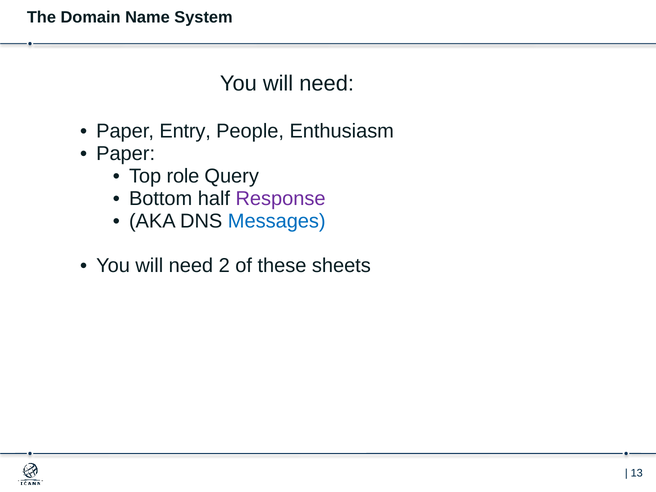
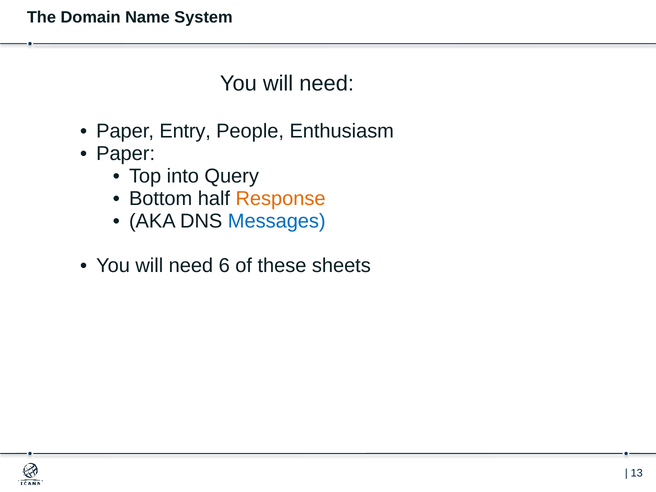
role: role -> into (183, 176)
Response colour: purple -> orange (281, 199)
2: 2 -> 6 (224, 266)
